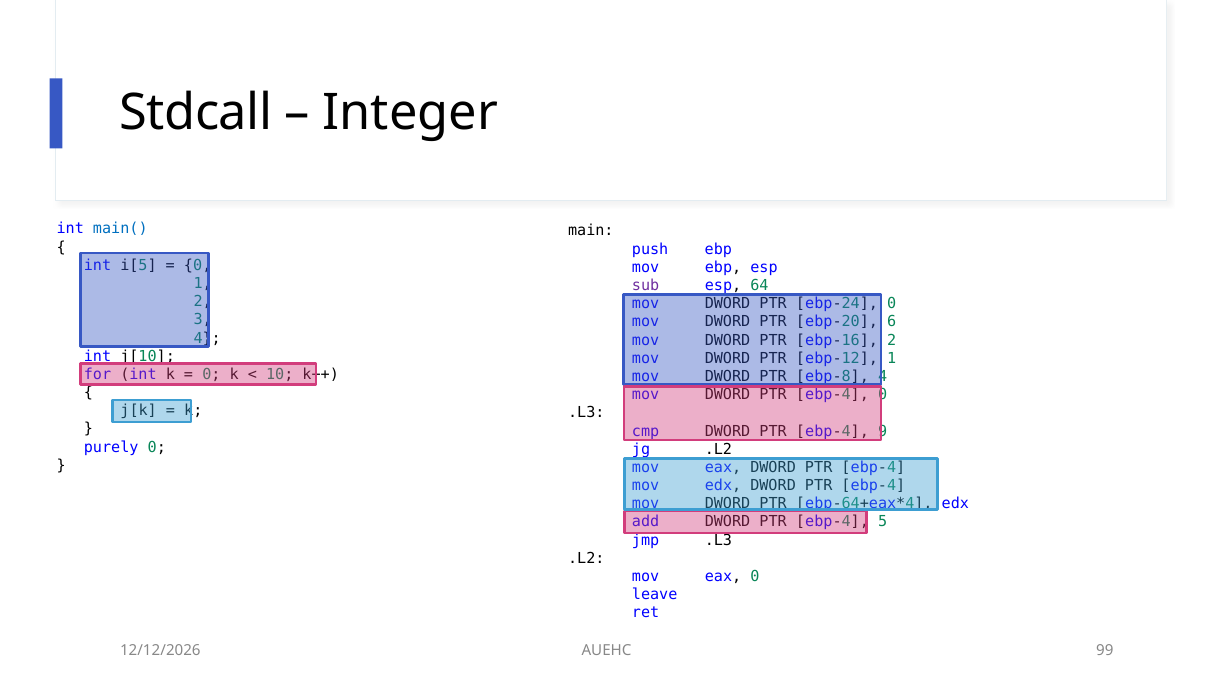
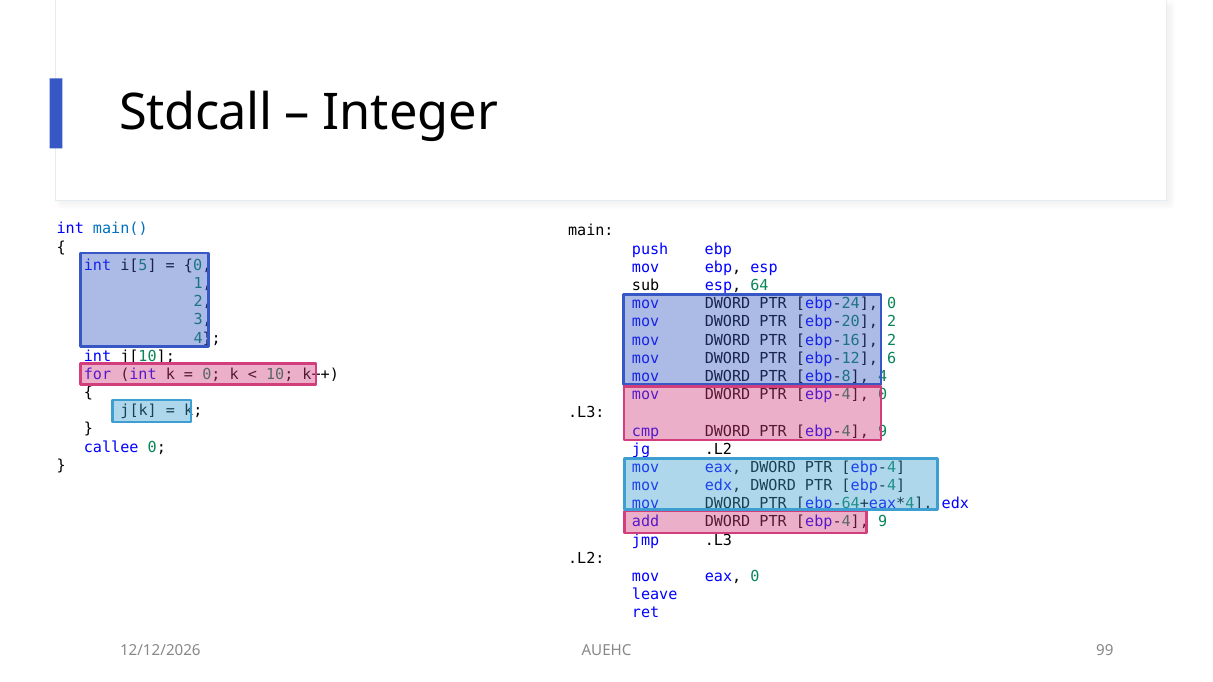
sub colour: purple -> black (646, 286)
6: 6 -> 2 (892, 322)
1: 1 -> 6 (892, 358)
purely: purely -> callee (111, 447)
5: 5 -> 9 (883, 522)
